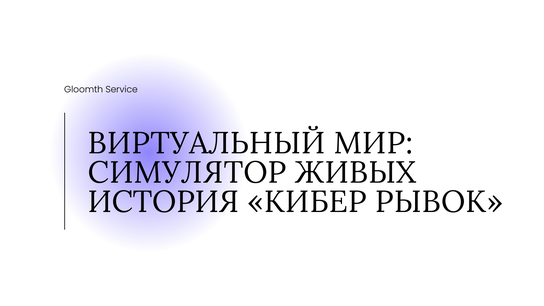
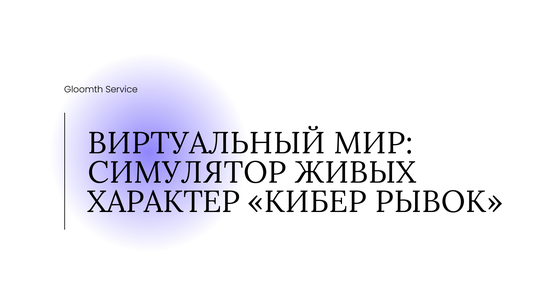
ИСТОРИЯ: ИСТОРИЯ -> ХАРАКТЕР (164, 202)
